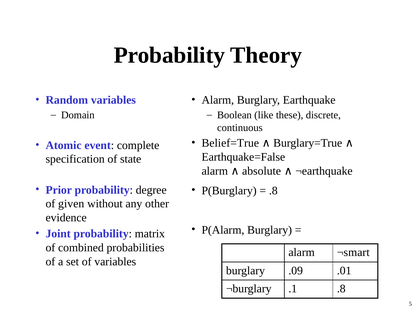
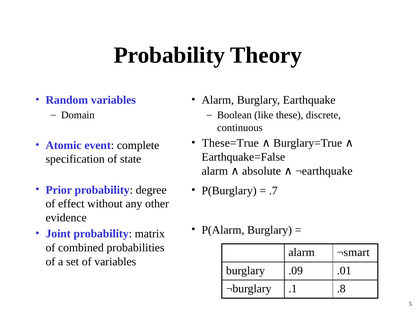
Belief=True: Belief=True -> These=True (230, 143)
.8: .8 -> .7 (273, 191)
given: given -> effect (71, 204)
